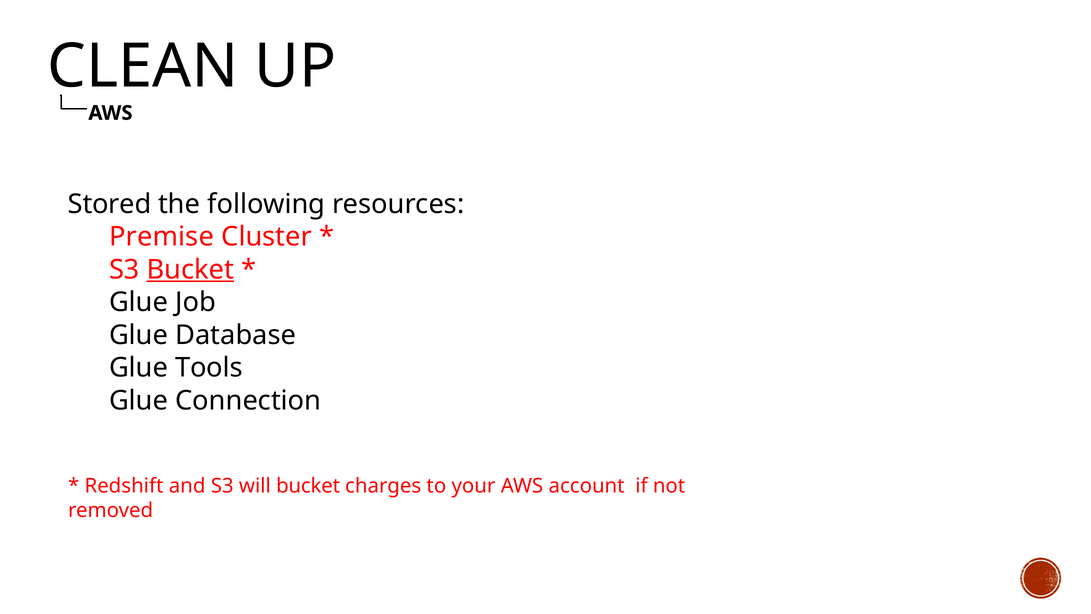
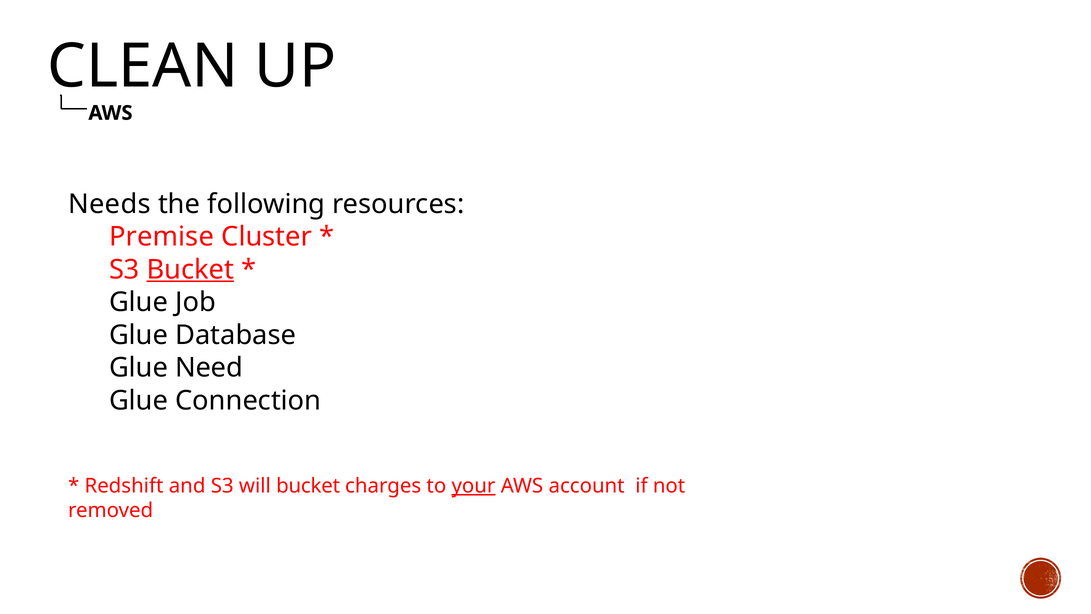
Stored: Stored -> Needs (109, 204)
Tools: Tools -> Need (209, 368)
your underline: none -> present (474, 486)
